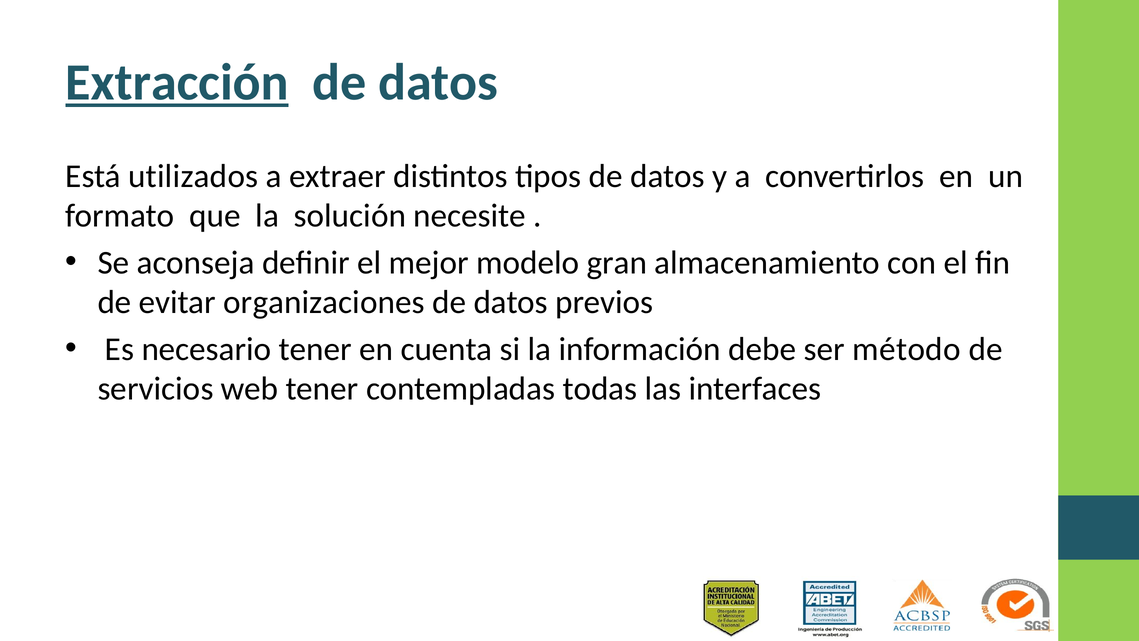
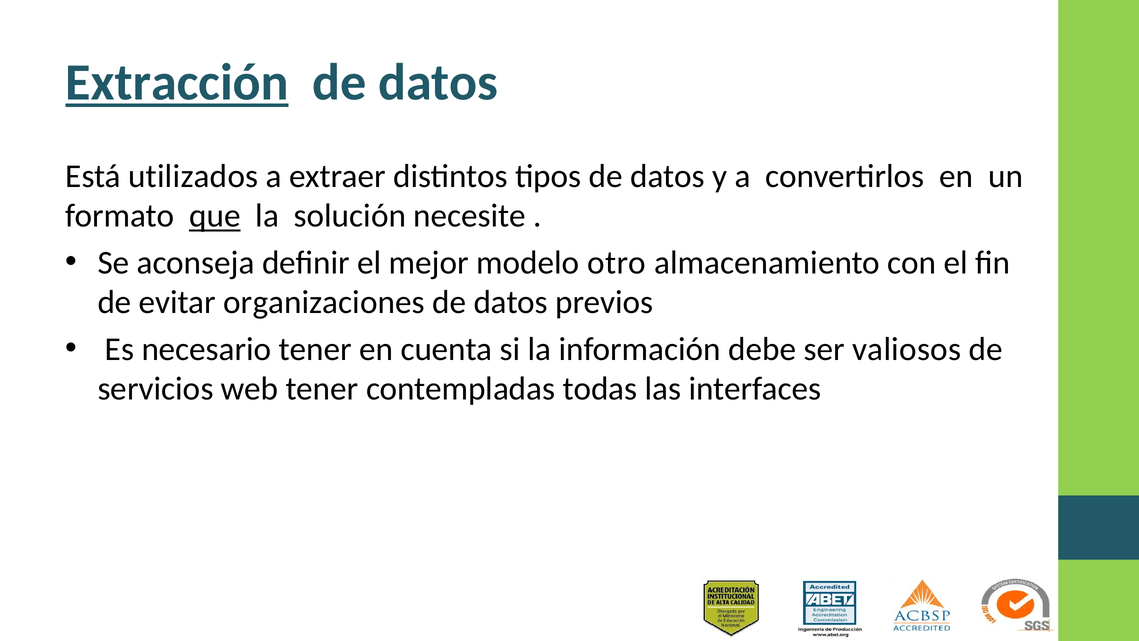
que underline: none -> present (215, 216)
gran: gran -> otro (617, 262)
método: método -> valiosos (907, 349)
